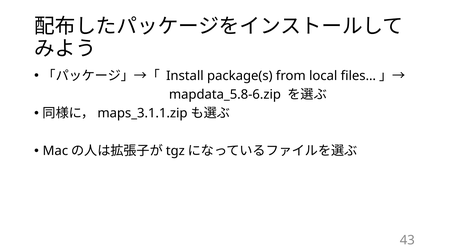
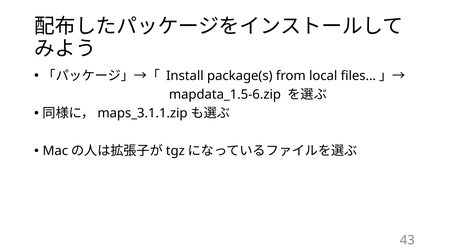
mapdata_5.8-6.zip: mapdata_5.8-6.zip -> mapdata_1.5-6.zip (225, 95)
